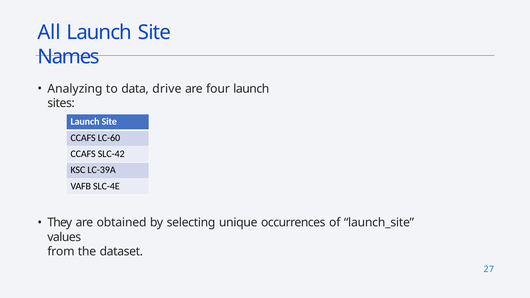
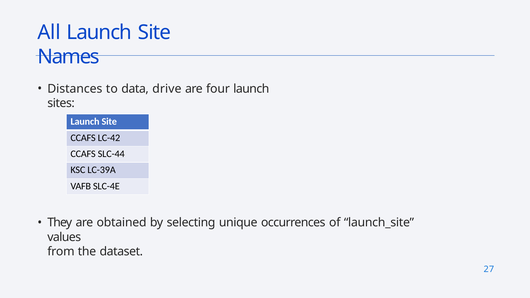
Analyzing: Analyzing -> Distances (75, 89)
LC-60: LC-60 -> LC-42 (109, 138)
SLC-42: SLC-42 -> SLC-44 (111, 154)
